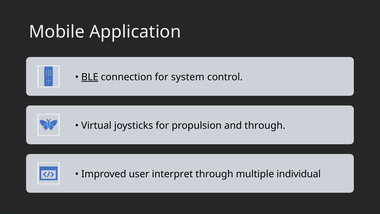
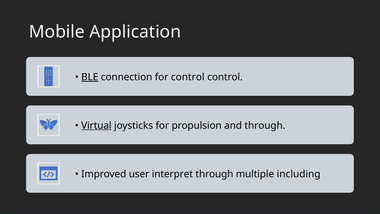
for system: system -> control (188, 77)
Virtual underline: none -> present (96, 125)
individual: individual -> including (299, 174)
